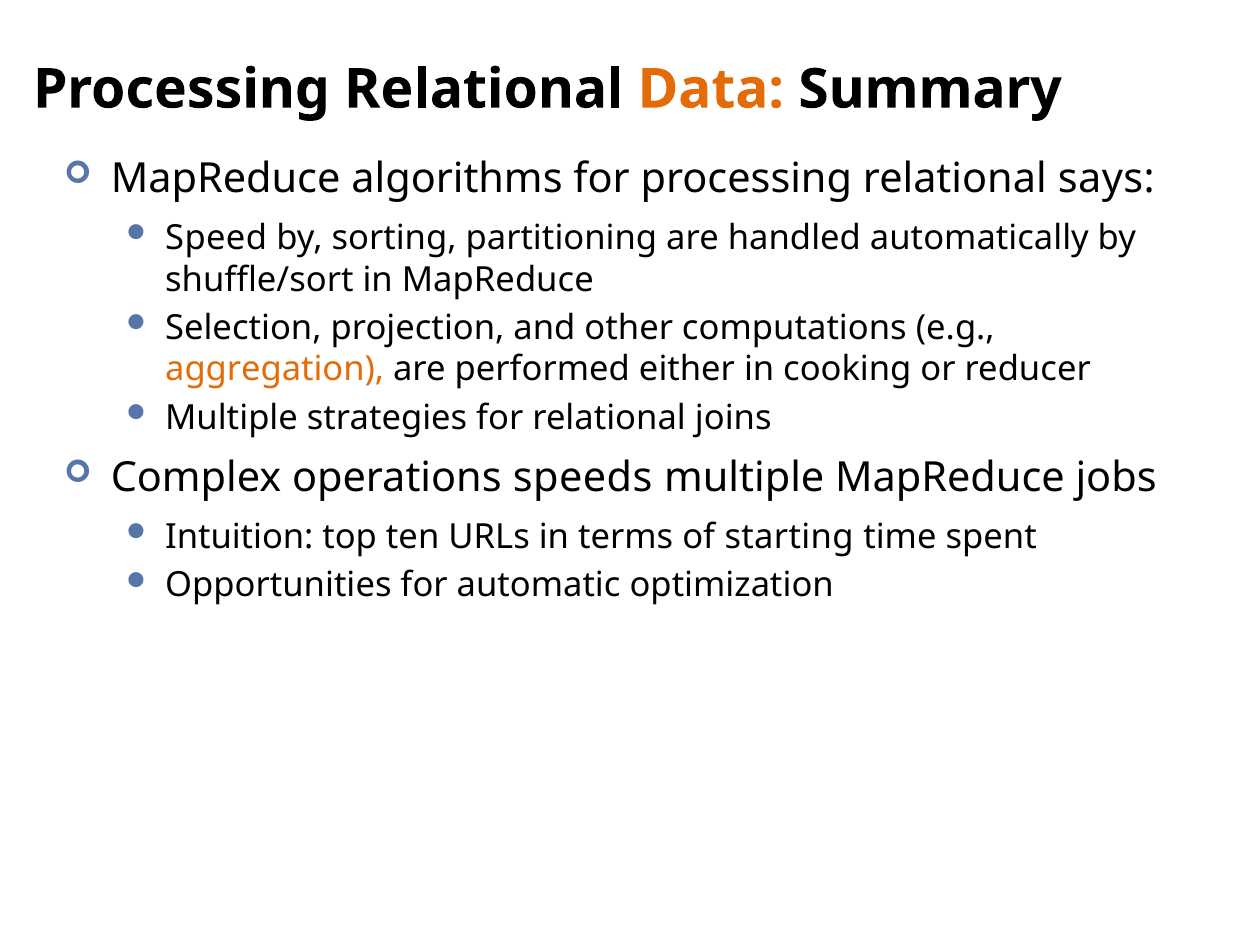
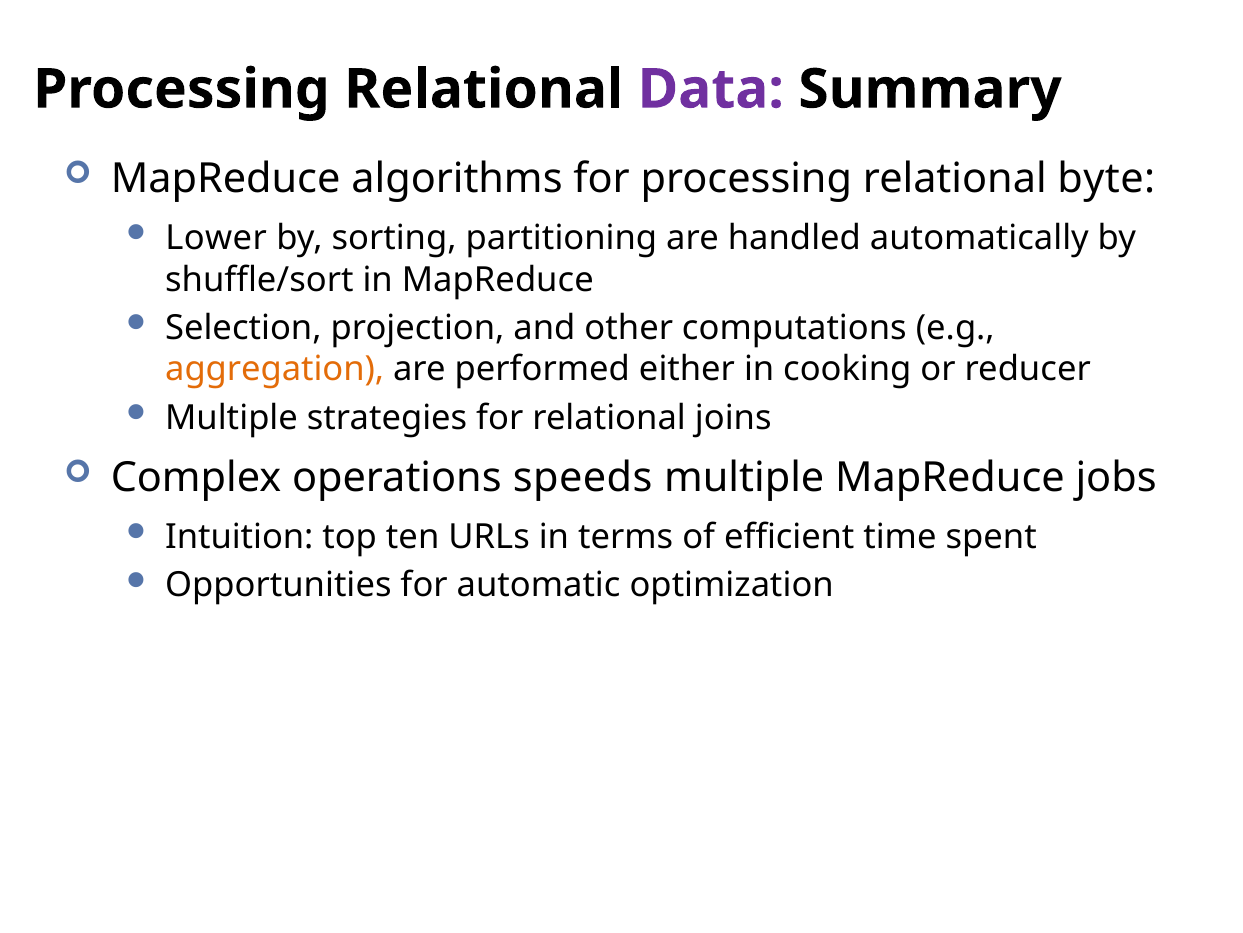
Data colour: orange -> purple (711, 89)
says: says -> byte (1106, 179)
Speed: Speed -> Lower (216, 238)
starting: starting -> efficient (789, 536)
